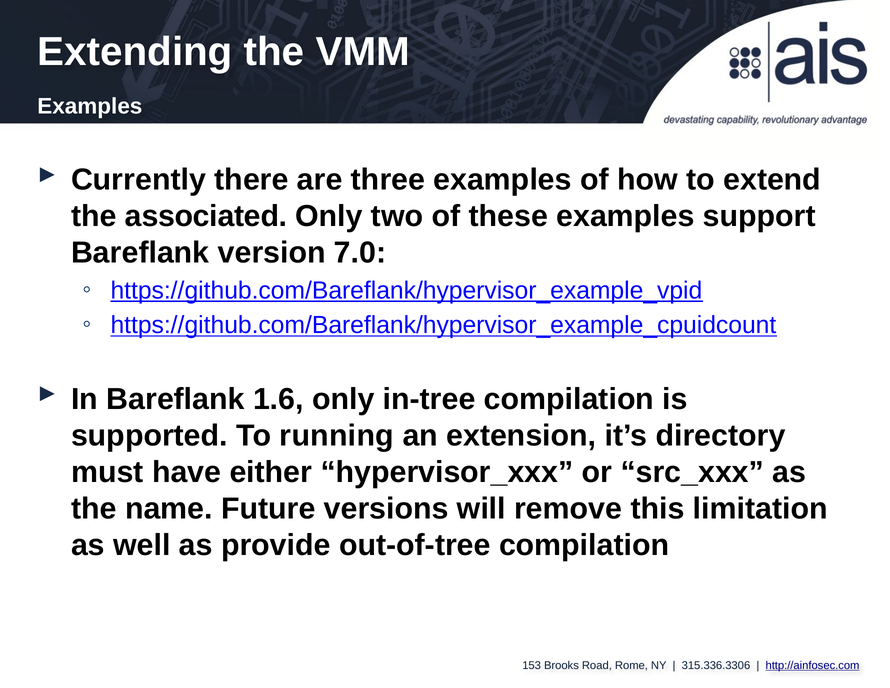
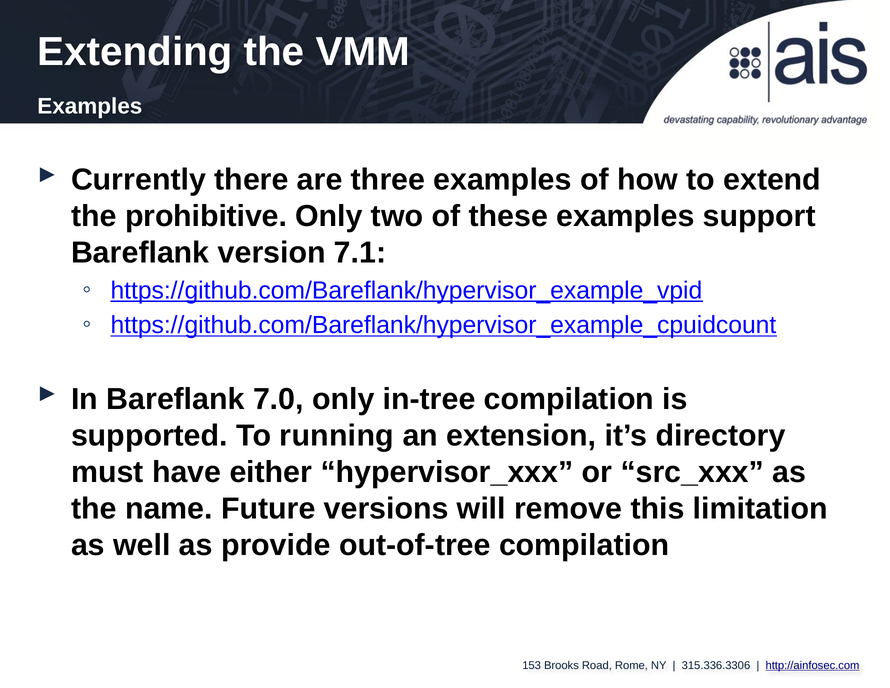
associated: associated -> prohibitive (206, 216)
7.0: 7.0 -> 7.1 (360, 253)
1.6: 1.6 -> 7.0 (278, 399)
